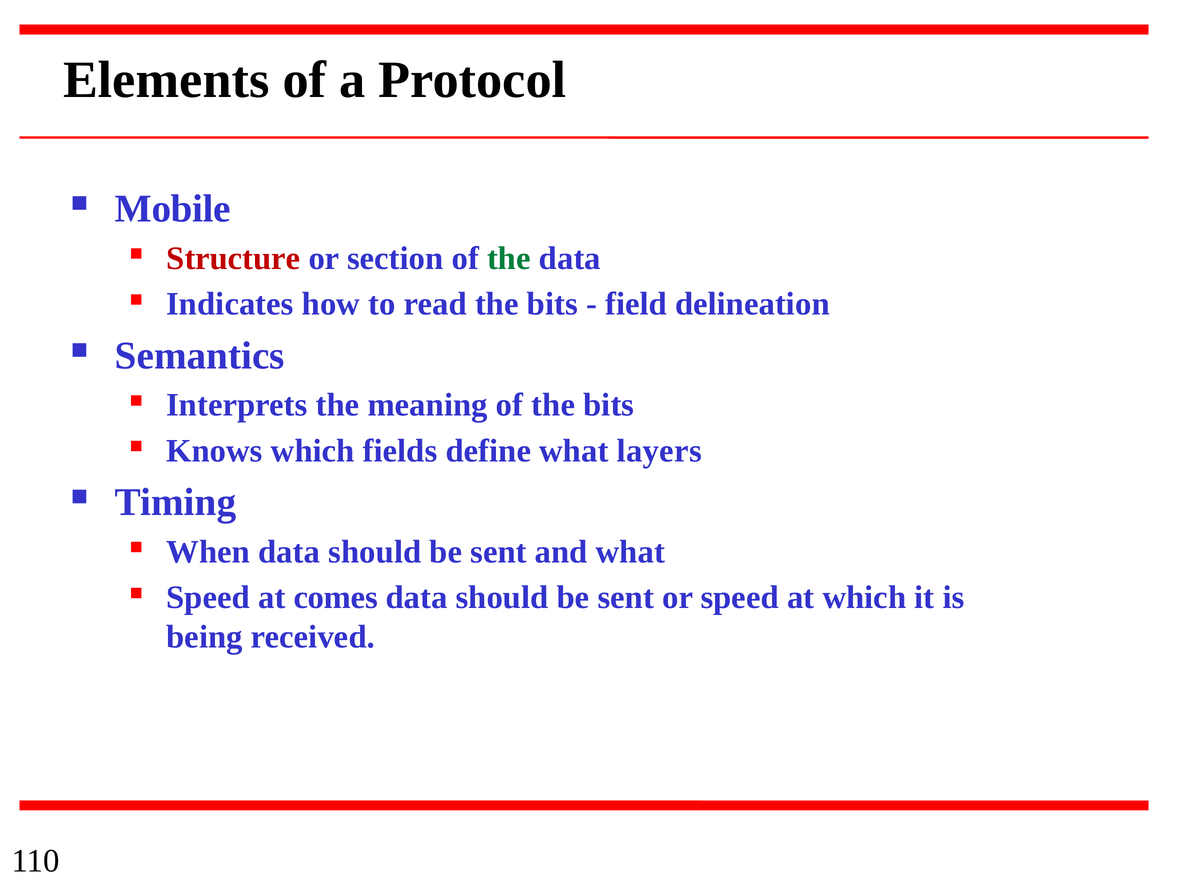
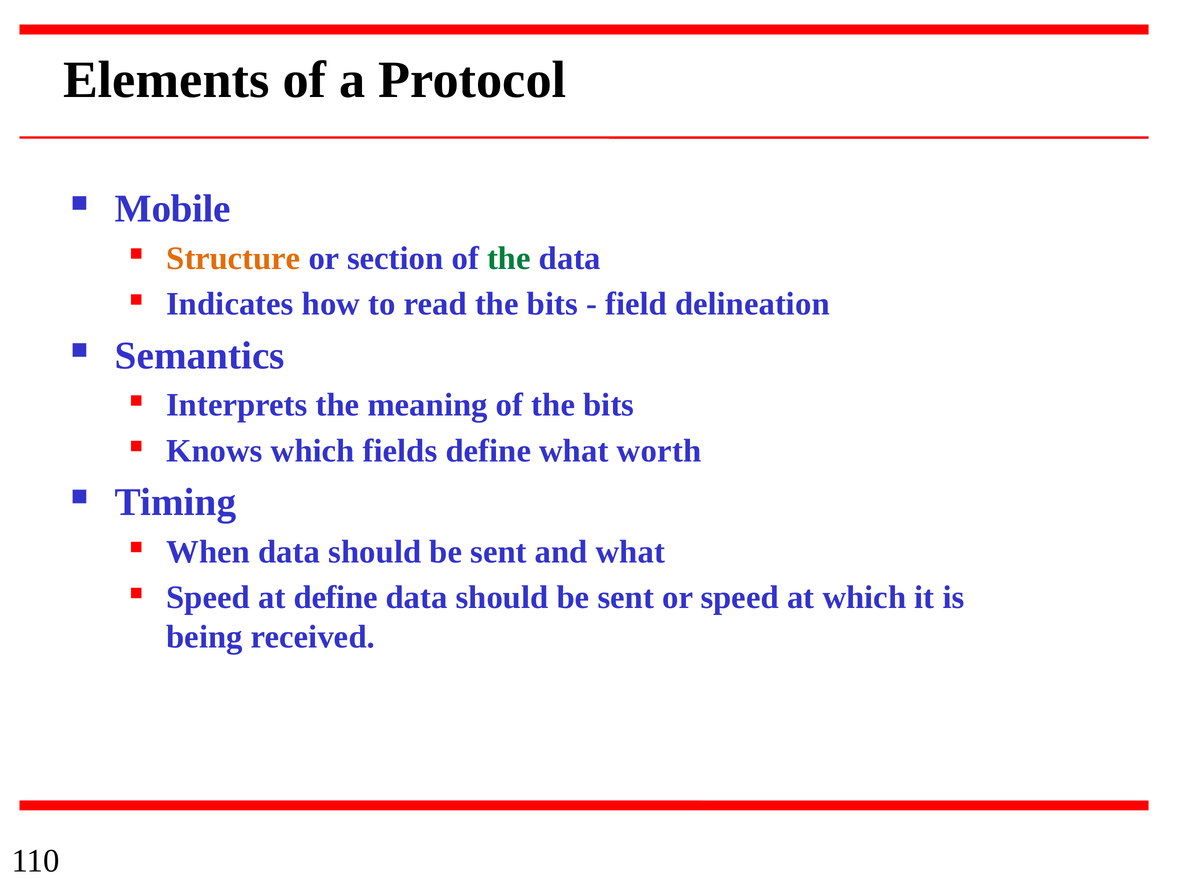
Structure colour: red -> orange (233, 258)
layers: layers -> worth (659, 451)
at comes: comes -> define (336, 597)
